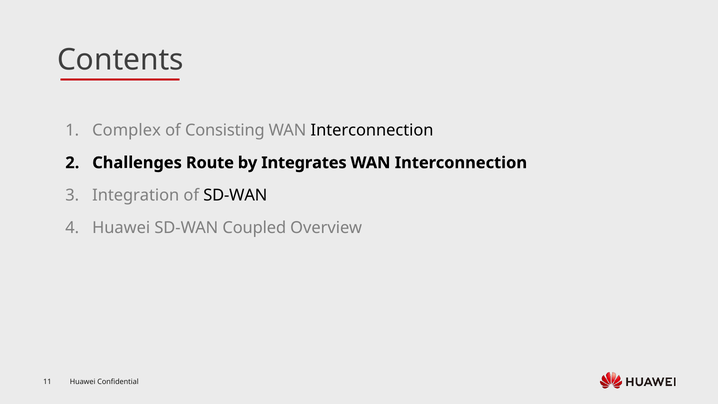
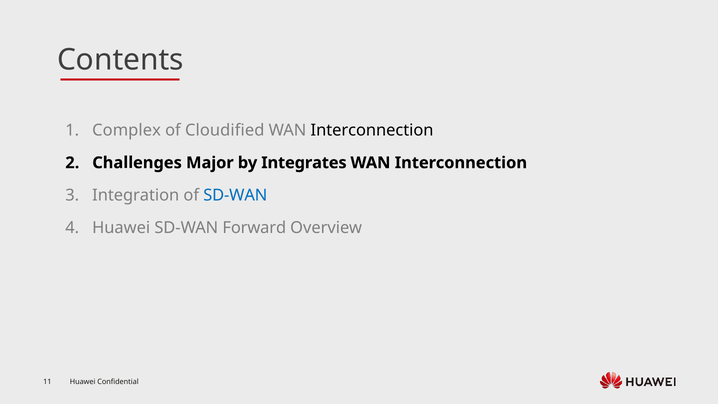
Consisting: Consisting -> Cloudified (225, 130)
Route: Route -> Major (210, 163)
SD-WAN colour: black -> blue (235, 195)
Coupled: Coupled -> Forward (254, 228)
